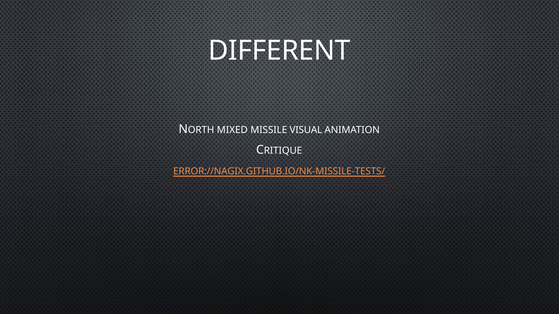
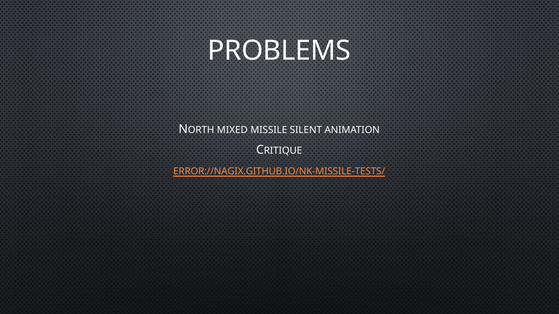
DIFFERENT: DIFFERENT -> PROBLEMS (279, 51)
VISUAL: VISUAL -> SILENT (306, 130)
